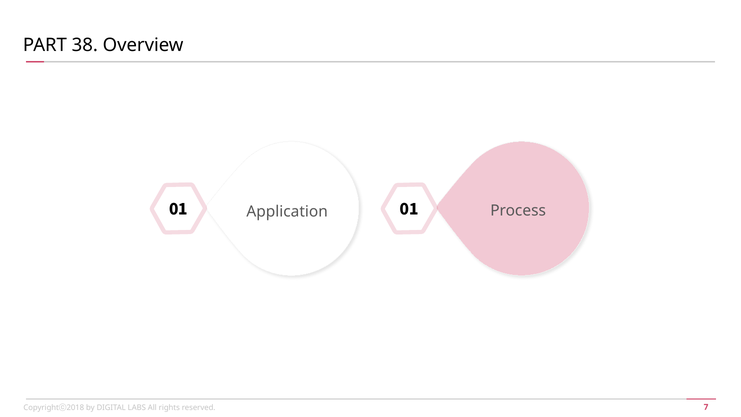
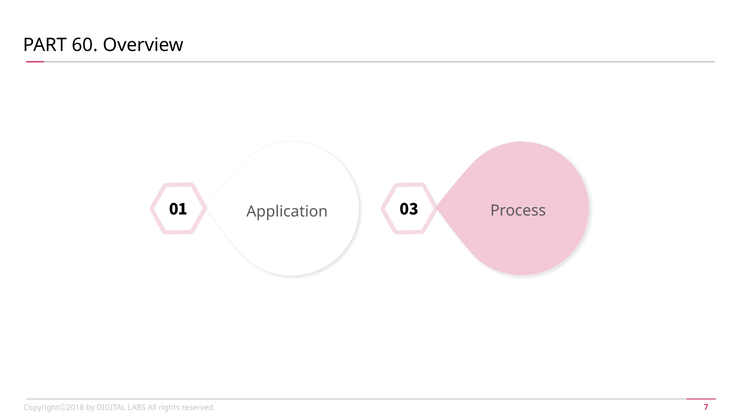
38: 38 -> 60 (85, 45)
Application 01: 01 -> 03 (409, 209)
